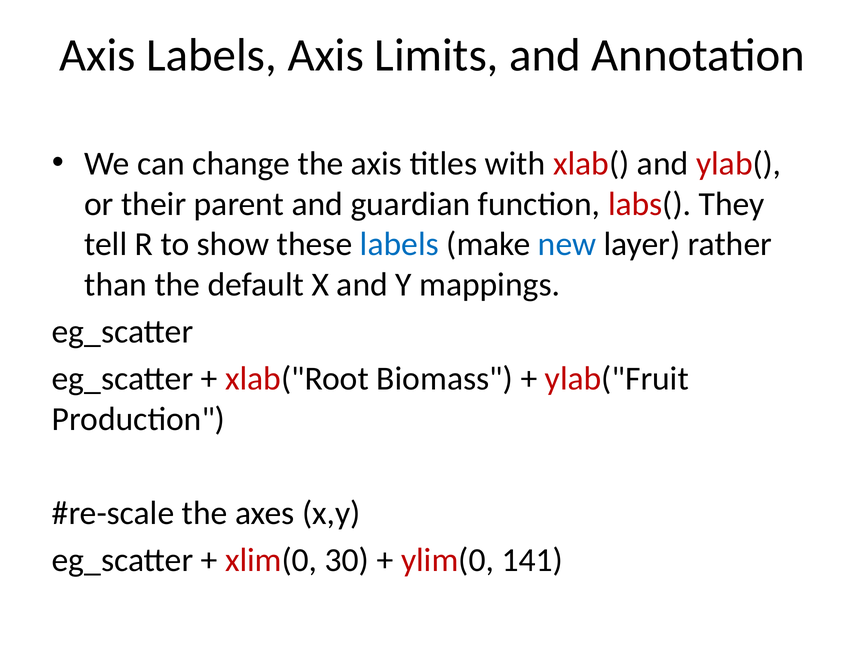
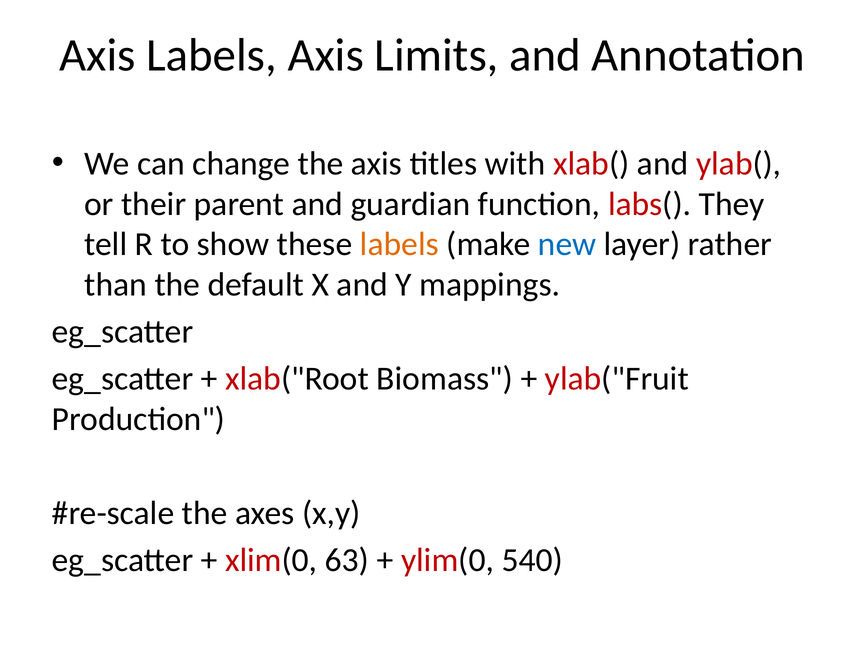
labels colour: blue -> orange (399, 245)
30: 30 -> 63 (347, 561)
141: 141 -> 540 (532, 561)
